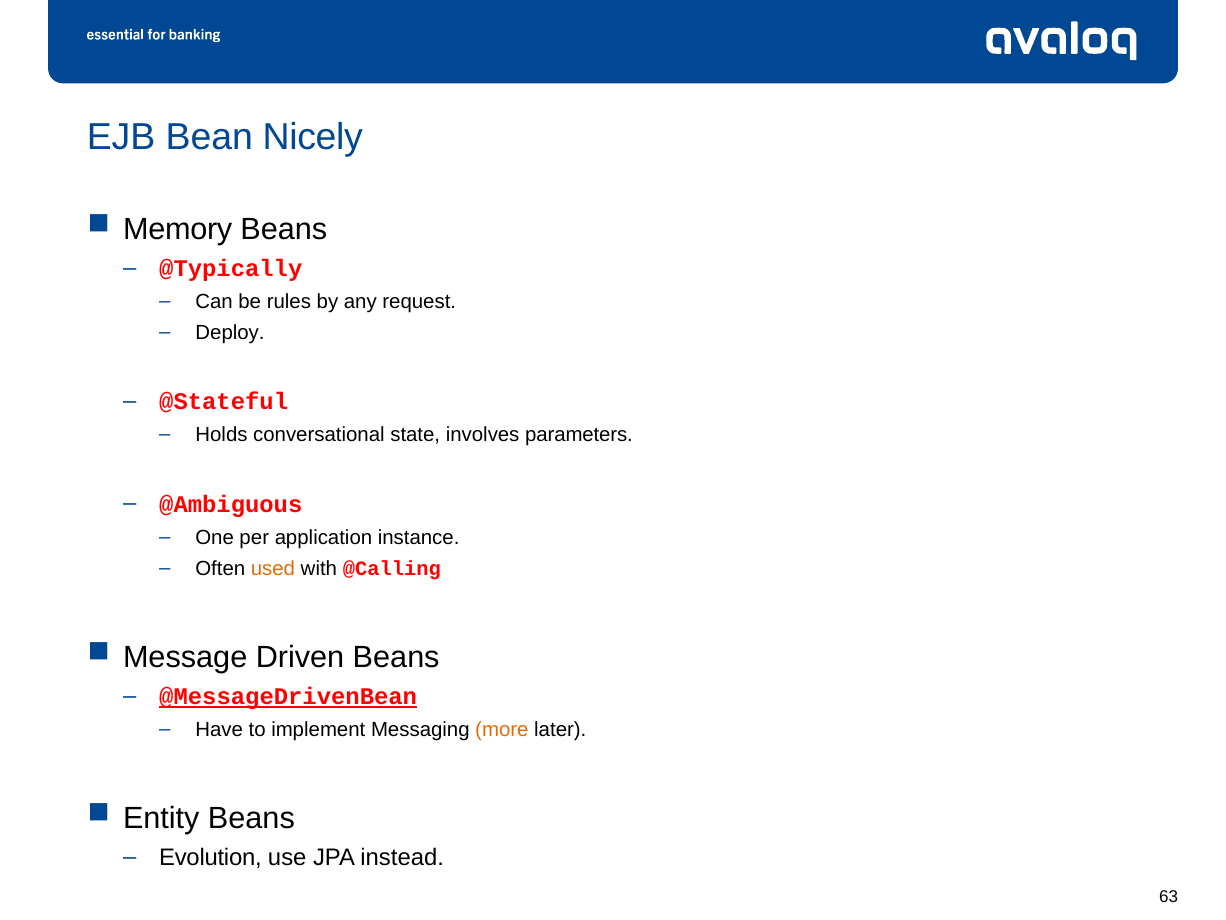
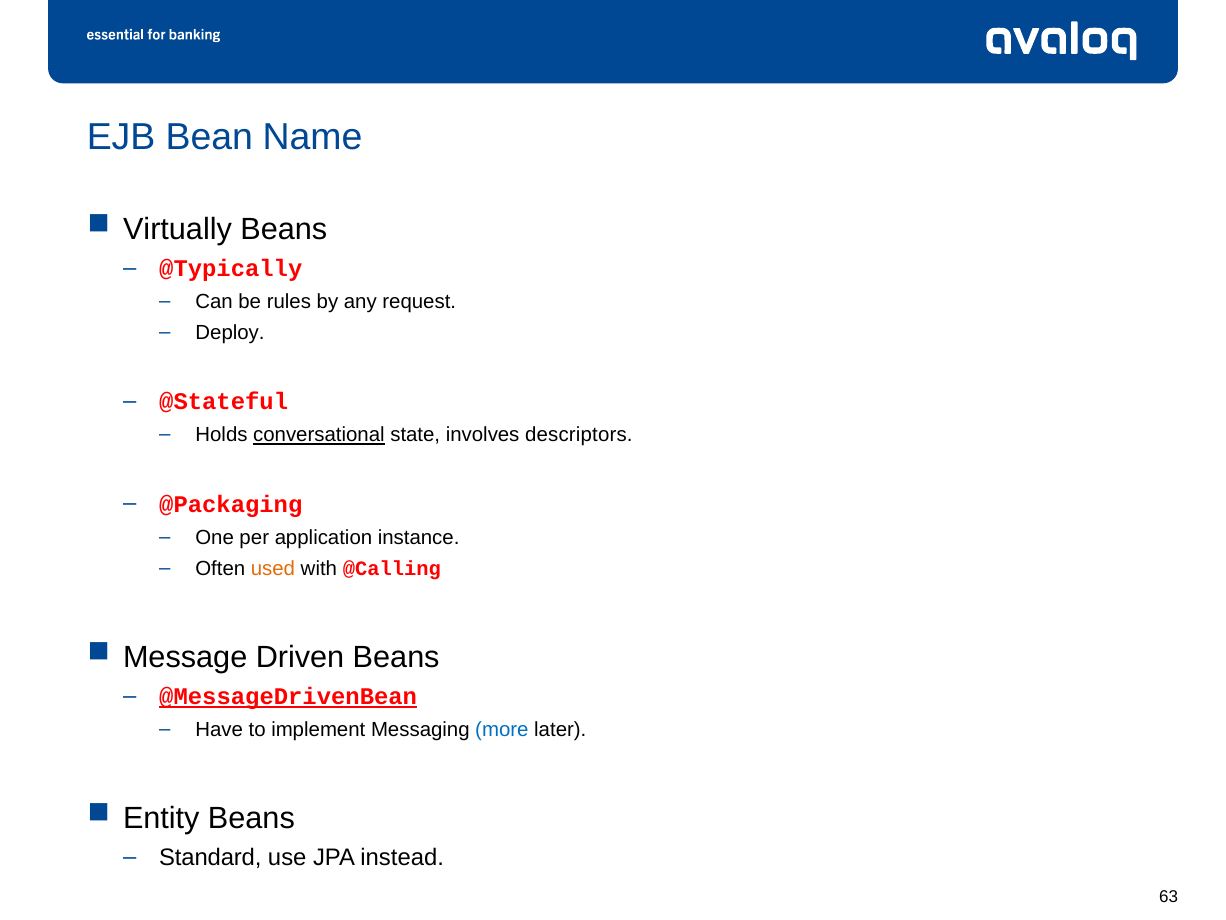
Nicely: Nicely -> Name (313, 137)
Memory: Memory -> Virtually (177, 229)
conversational underline: none -> present (319, 435)
parameters: parameters -> descriptors (579, 435)
@Ambiguous: @Ambiguous -> @Packaging (231, 504)
more colour: orange -> blue (502, 729)
Evolution: Evolution -> Standard (210, 857)
